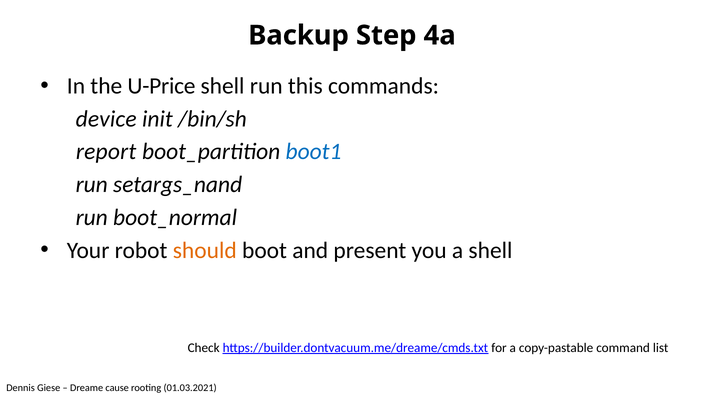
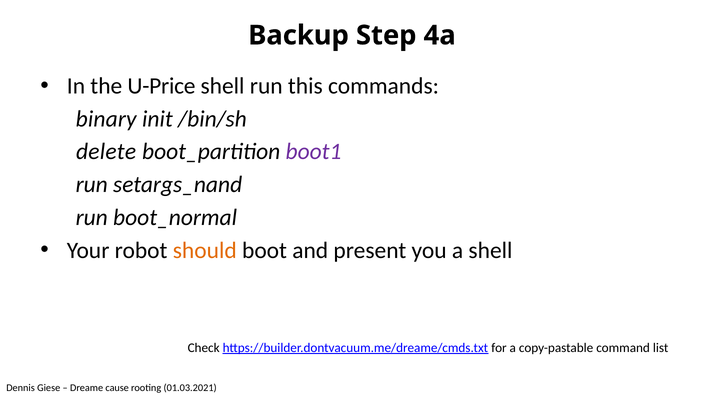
device: device -> binary (106, 119)
report: report -> delete (106, 152)
boot1 colour: blue -> purple (314, 152)
